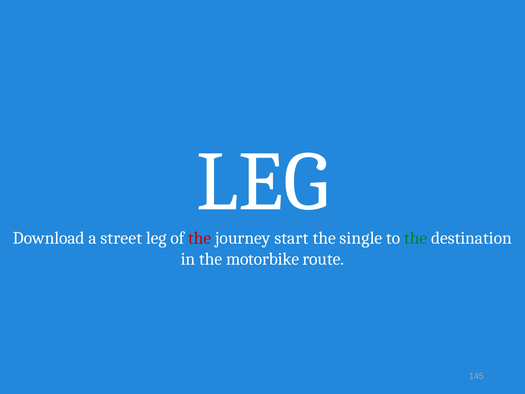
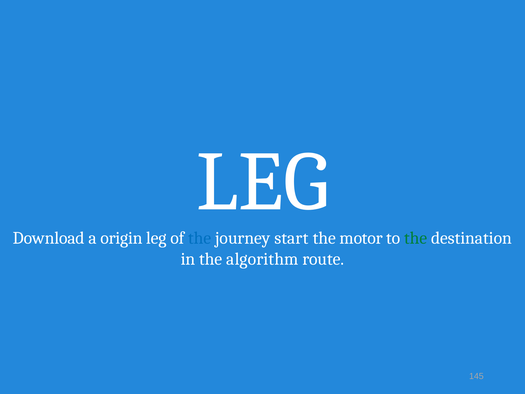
street: street -> origin (121, 238)
the colour: red -> blue (200, 238)
single: single -> motor (361, 238)
motorbike: motorbike -> algorithm (262, 259)
